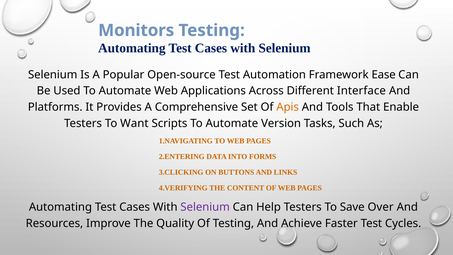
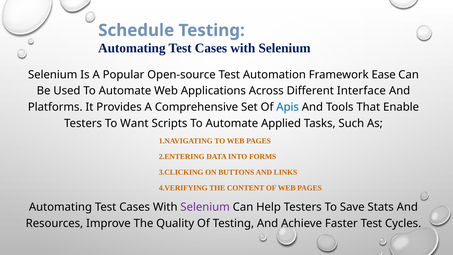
Monitors: Monitors -> Schedule (136, 30)
Apis colour: orange -> blue (288, 107)
Version: Version -> Applied (281, 123)
Over: Over -> Stats (381, 207)
